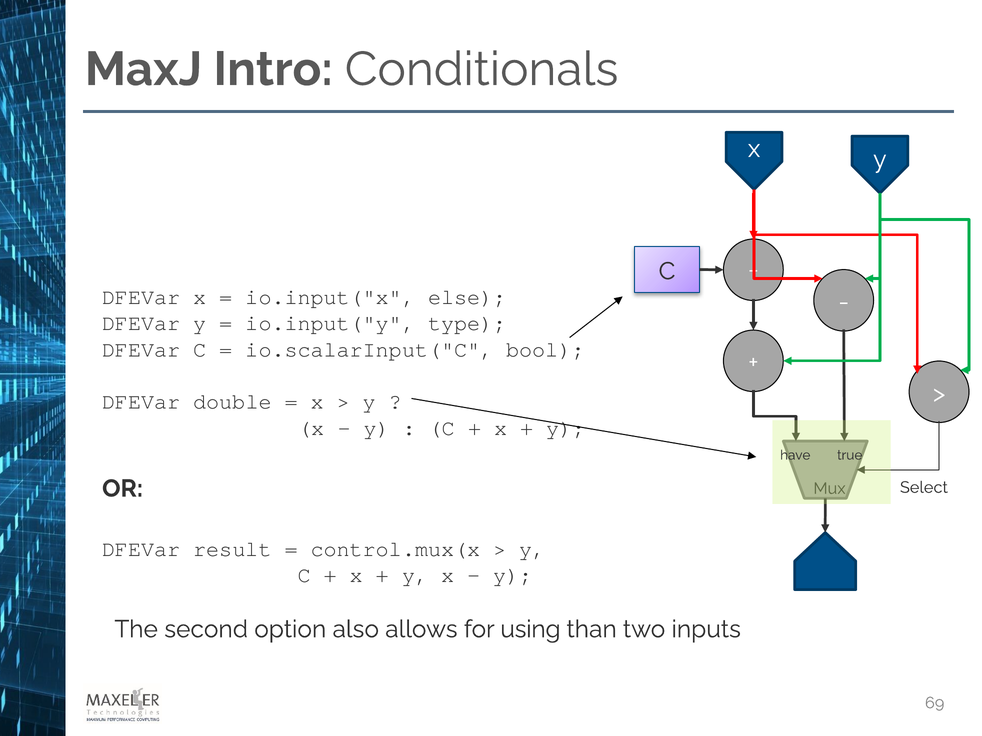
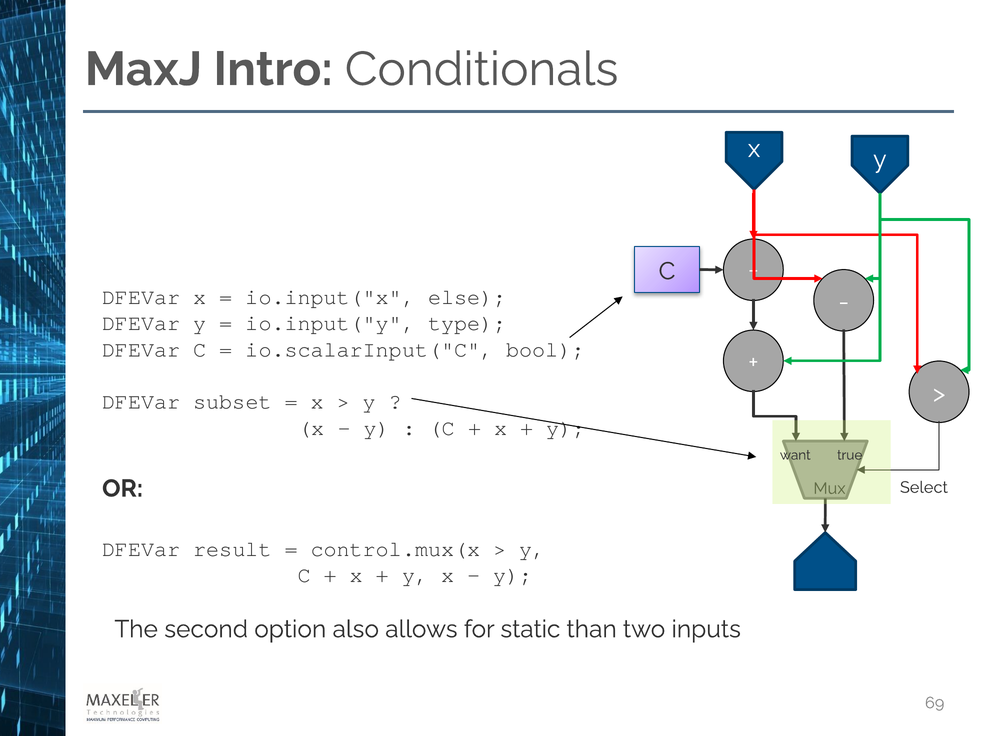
double: double -> subset (232, 402)
have: have -> want (795, 455)
using: using -> static (530, 630)
